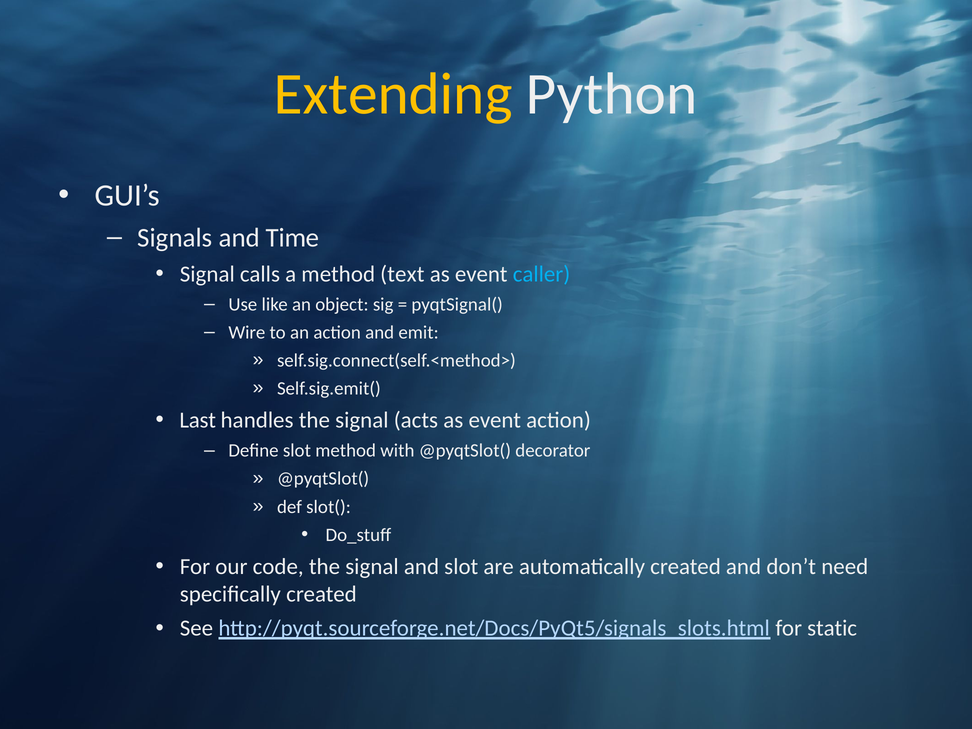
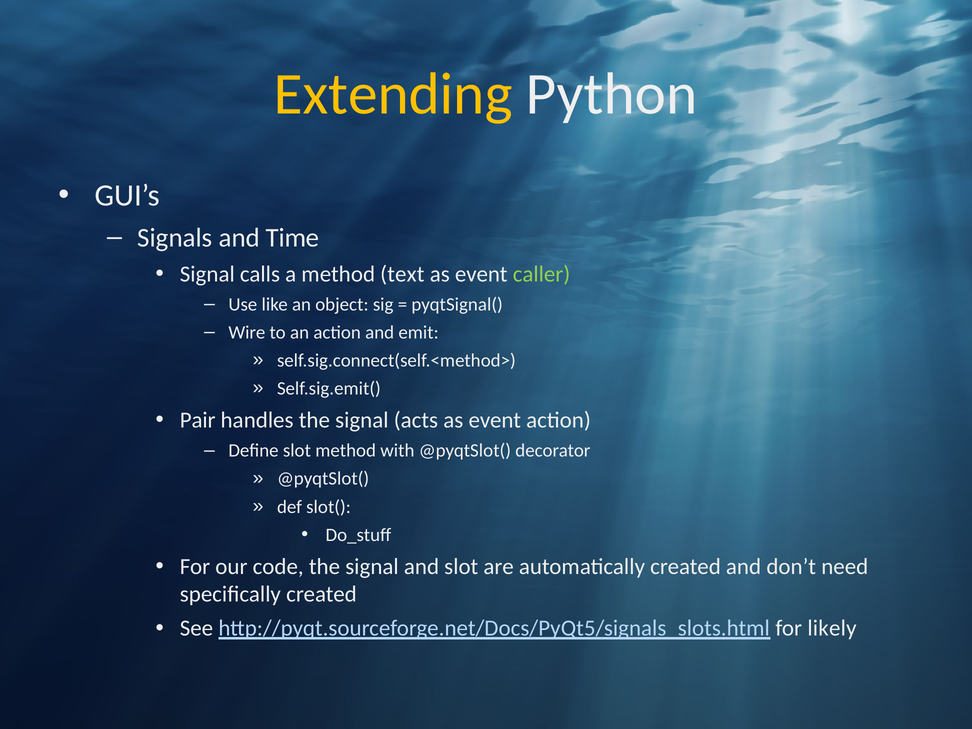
caller colour: light blue -> light green (541, 274)
Last: Last -> Pair (198, 420)
static: static -> likely (832, 628)
